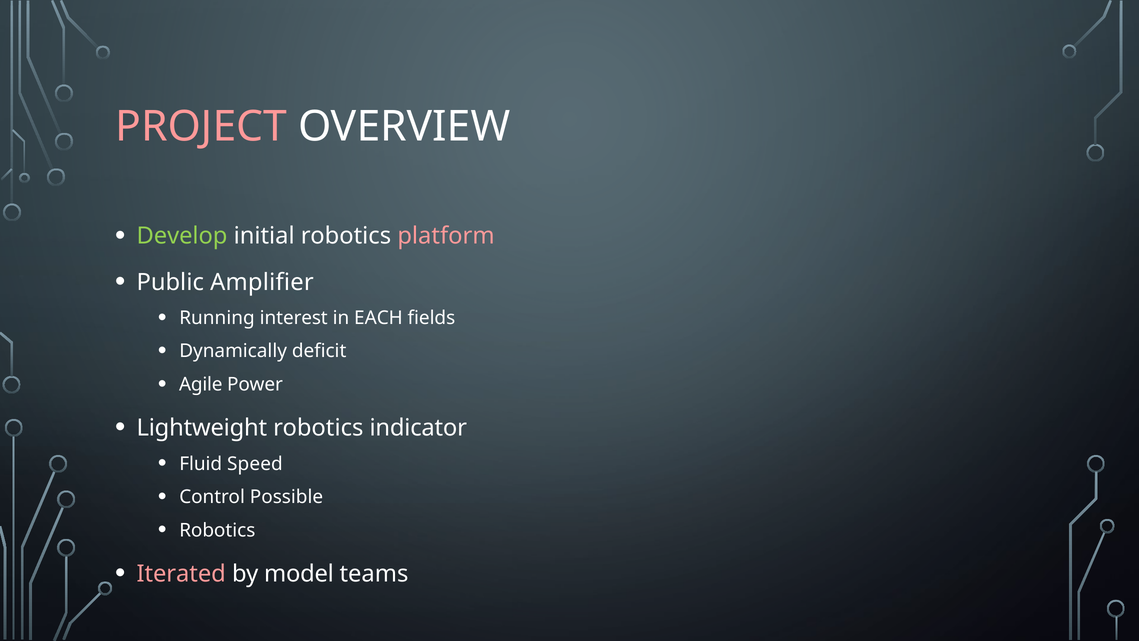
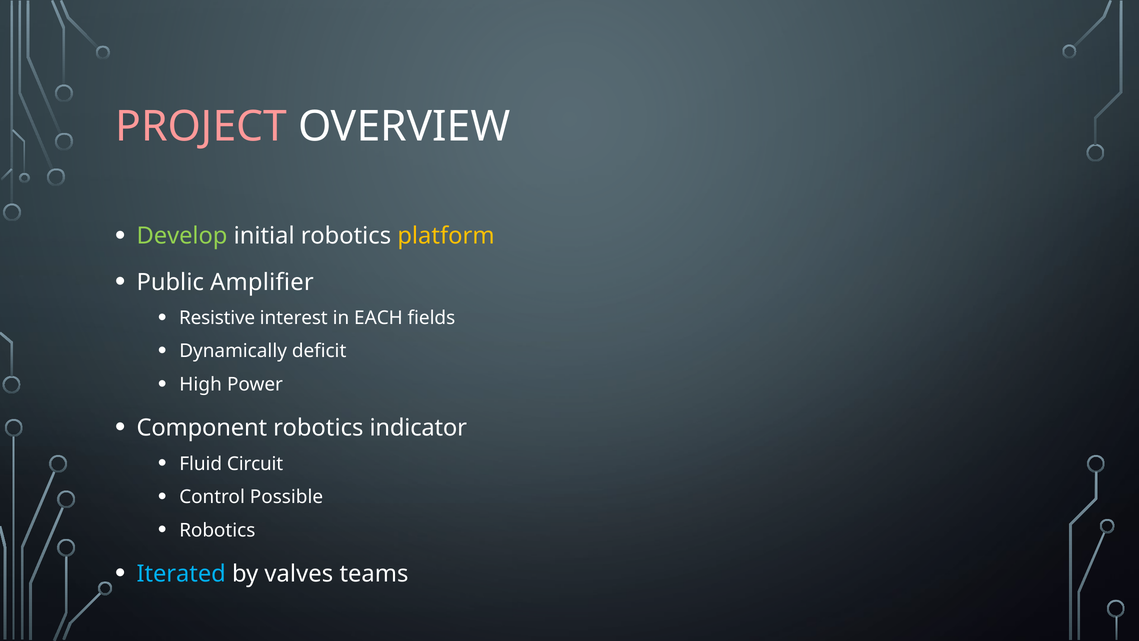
platform colour: pink -> yellow (446, 236)
Running: Running -> Resistive (217, 318)
Agile: Agile -> High (201, 384)
Lightweight: Lightweight -> Component (202, 428)
Speed: Speed -> Circuit (255, 464)
Iterated colour: pink -> light blue (181, 574)
model: model -> valves (299, 574)
